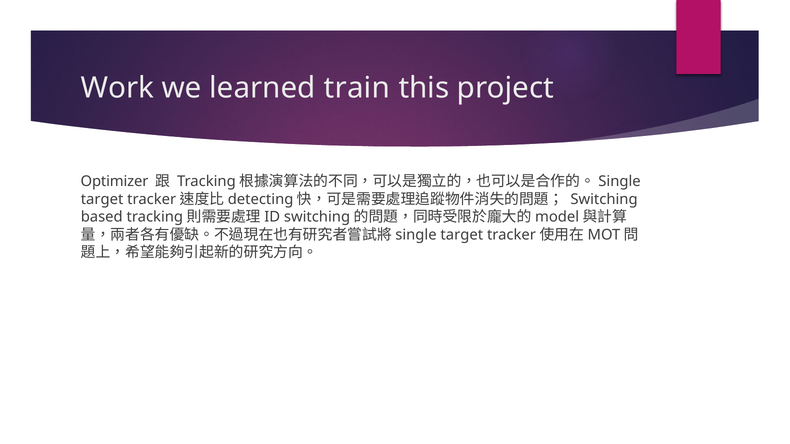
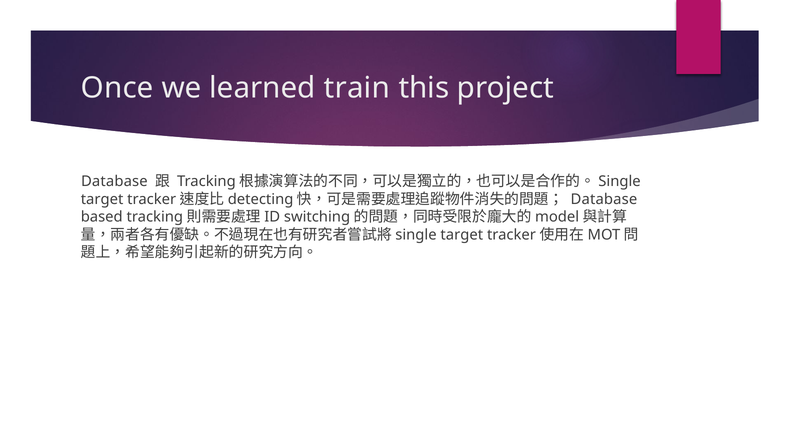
Work: Work -> Once (117, 88)
Optimizer: Optimizer -> Database (114, 182)
Switching: Switching -> Database (604, 199)
